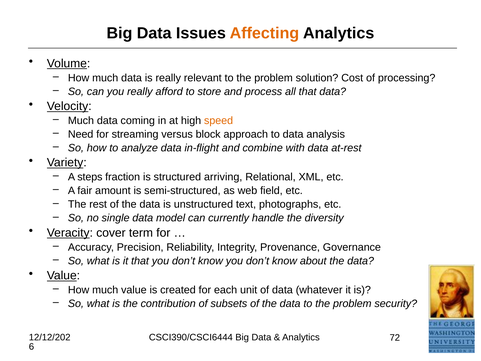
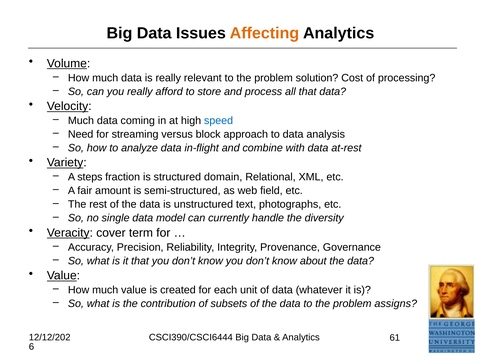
speed colour: orange -> blue (219, 121)
arriving: arriving -> domain (223, 177)
security: security -> assigns (396, 303)
72: 72 -> 61 (395, 337)
